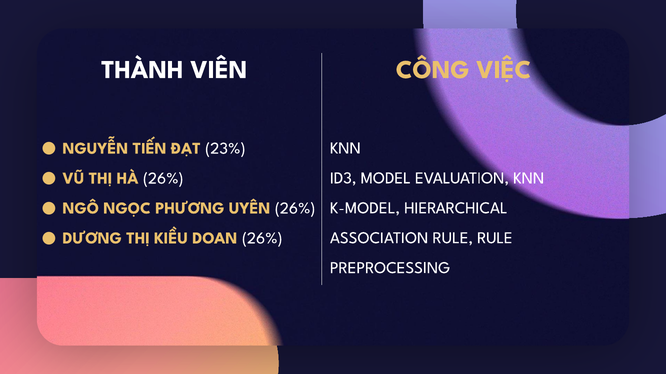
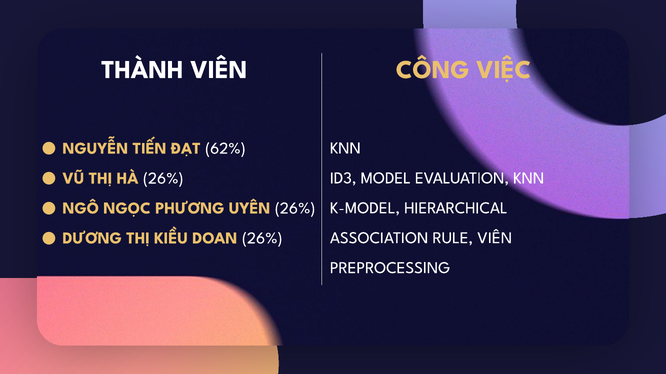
23%: 23% -> 62% (225, 148)
RULE RULE: RULE -> VIÊN (495, 238)
